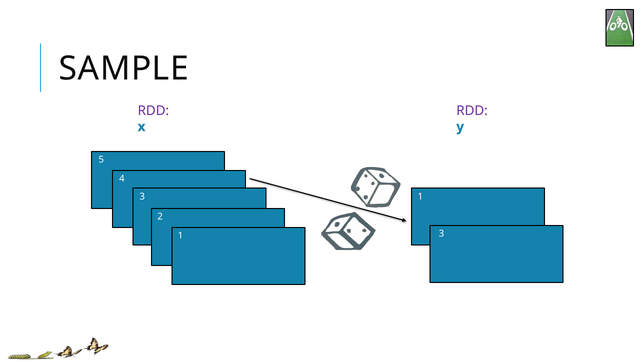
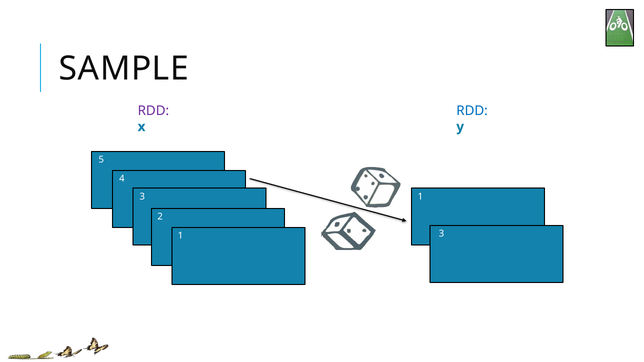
RDD colour: purple -> blue (472, 111)
